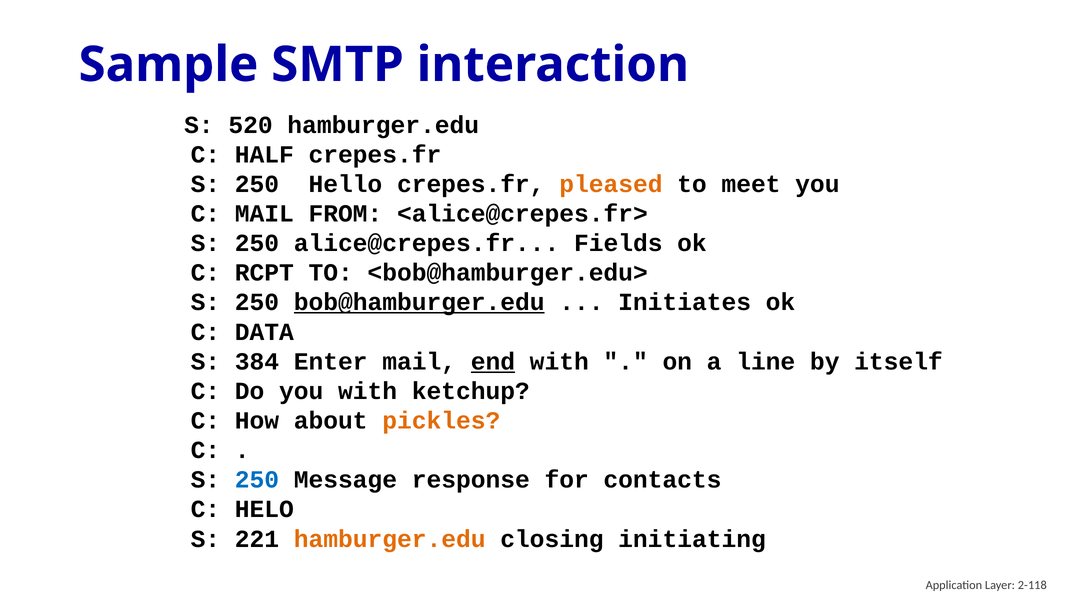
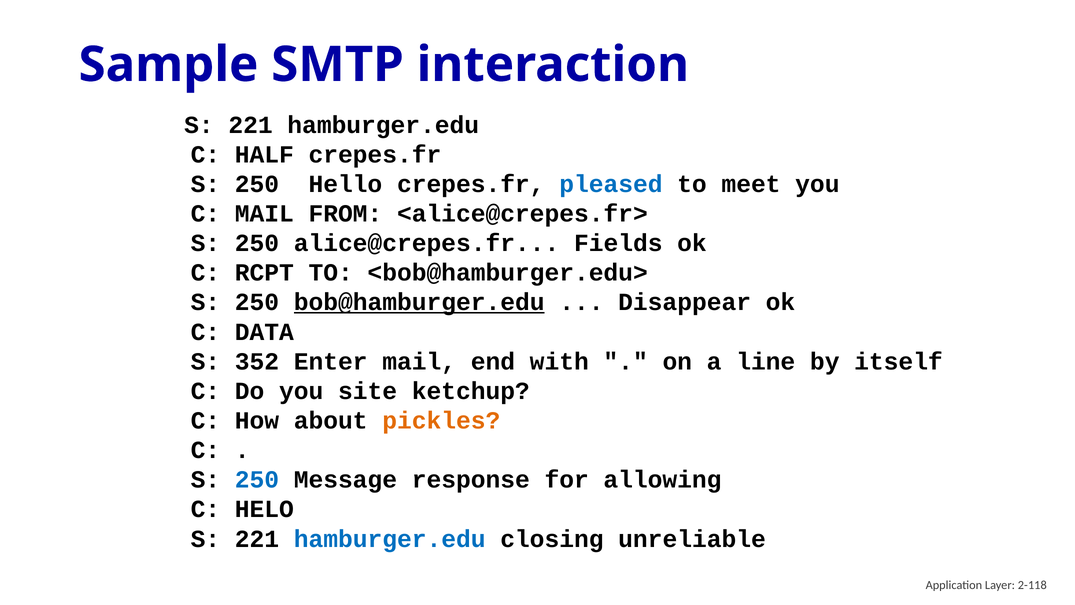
520: 520 -> 221 (251, 125)
pleased colour: orange -> blue (611, 184)
Initiates: Initiates -> Disappear (685, 302)
384: 384 -> 352 (257, 361)
end underline: present -> none (493, 361)
you with: with -> site (368, 391)
contacts: contacts -> allowing (662, 479)
hamburger.edu colour: orange -> blue (390, 539)
initiating: initiating -> unreliable (692, 539)
